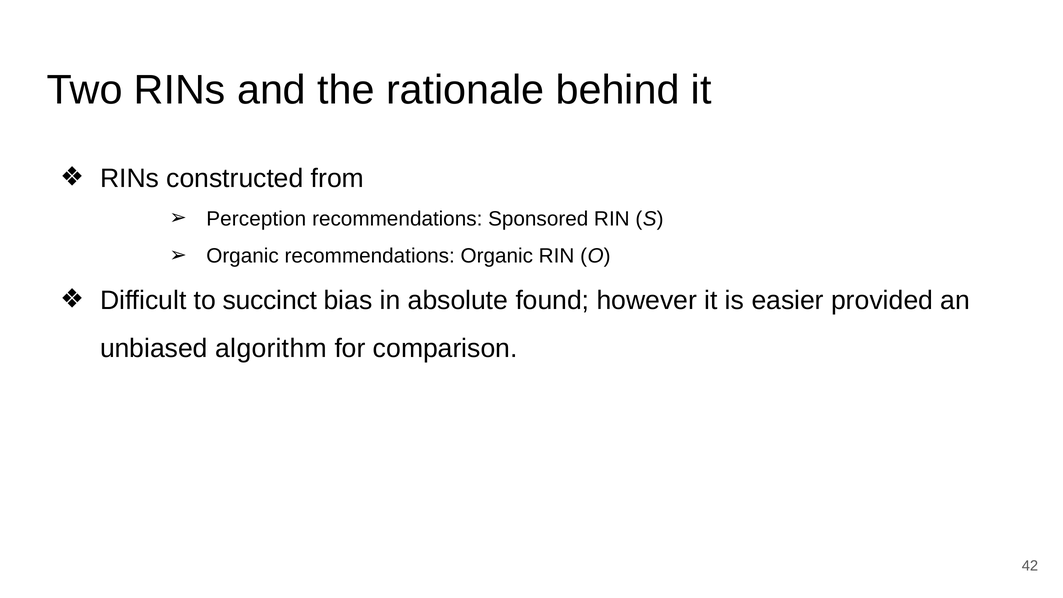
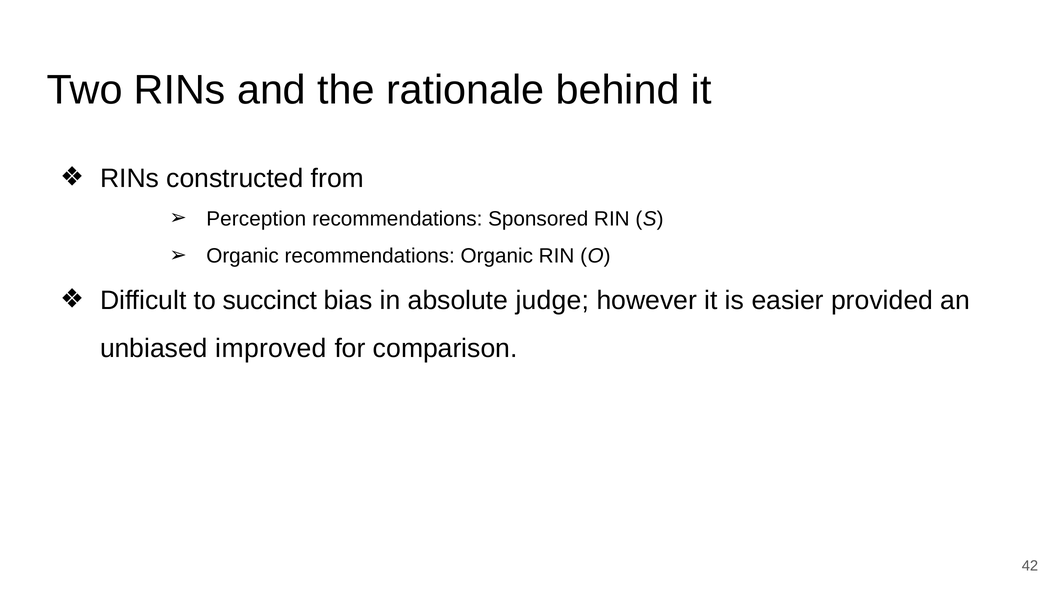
found: found -> judge (552, 301)
algorithm: algorithm -> improved (271, 348)
